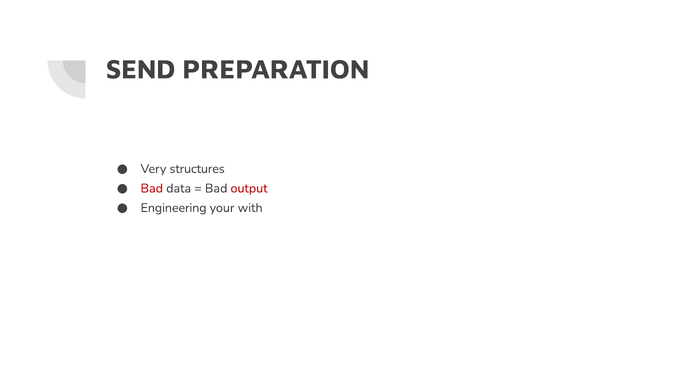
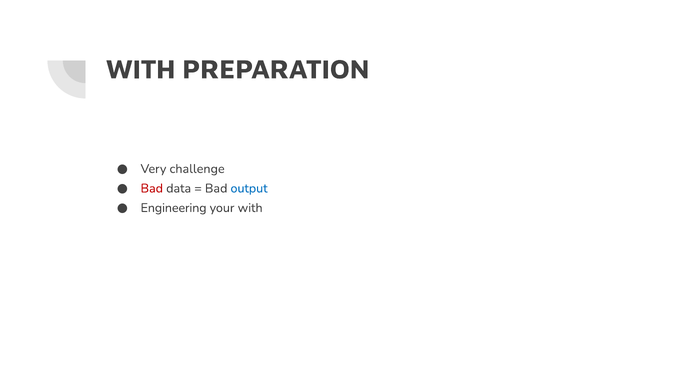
SEND: SEND -> WITH (141, 70)
structures: structures -> challenge (197, 169)
output colour: red -> blue (249, 189)
